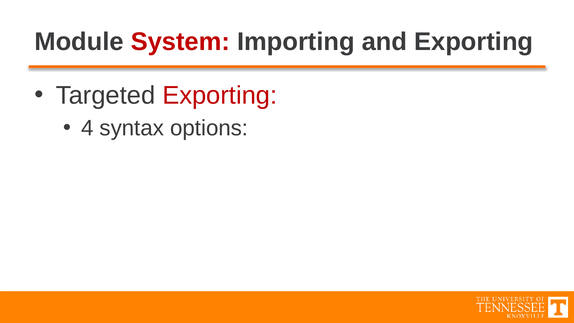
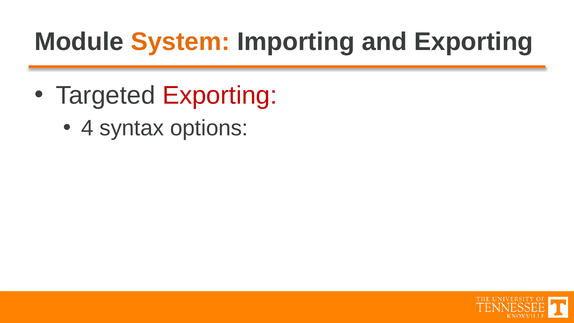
System colour: red -> orange (180, 42)
